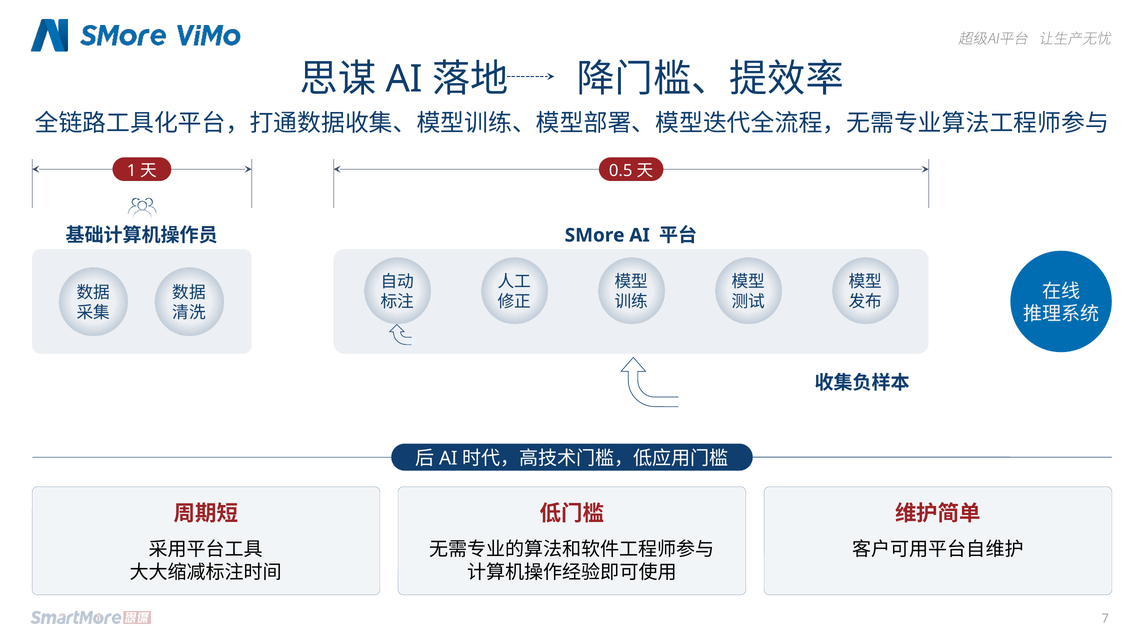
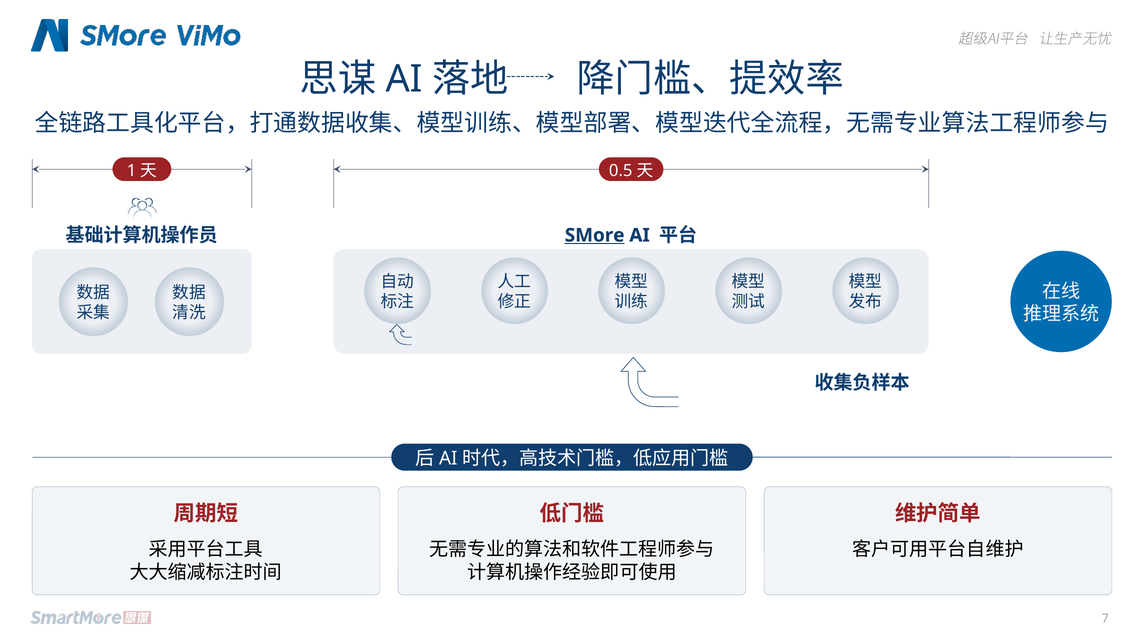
SMore underline: none -> present (595, 235)
